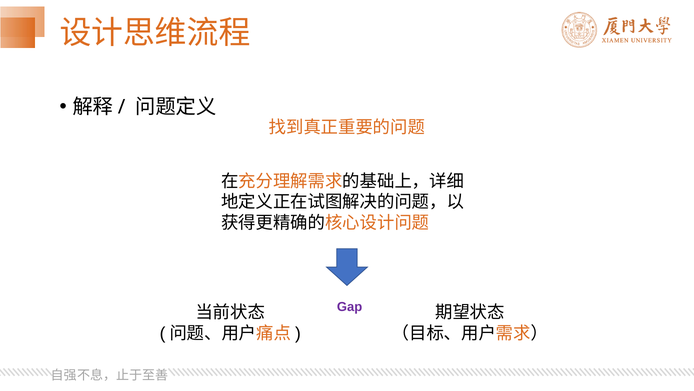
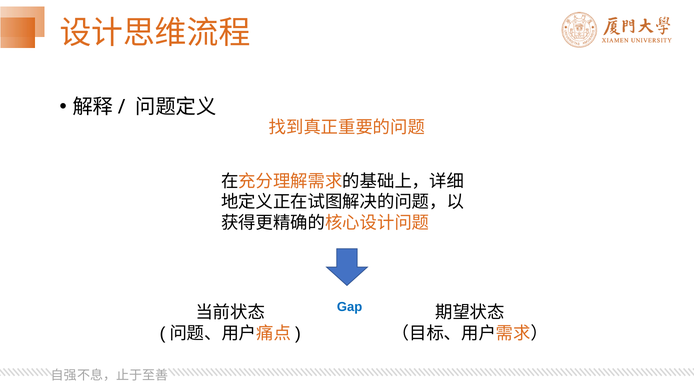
Gap colour: purple -> blue (350, 307)
